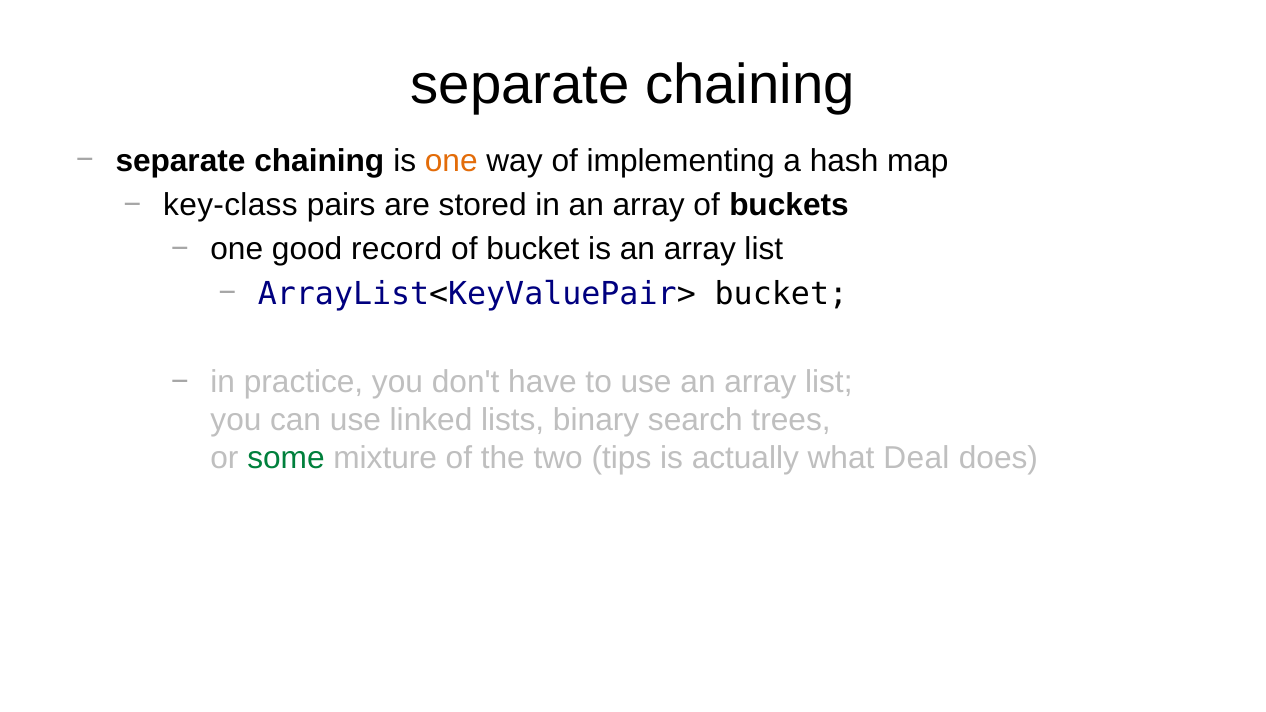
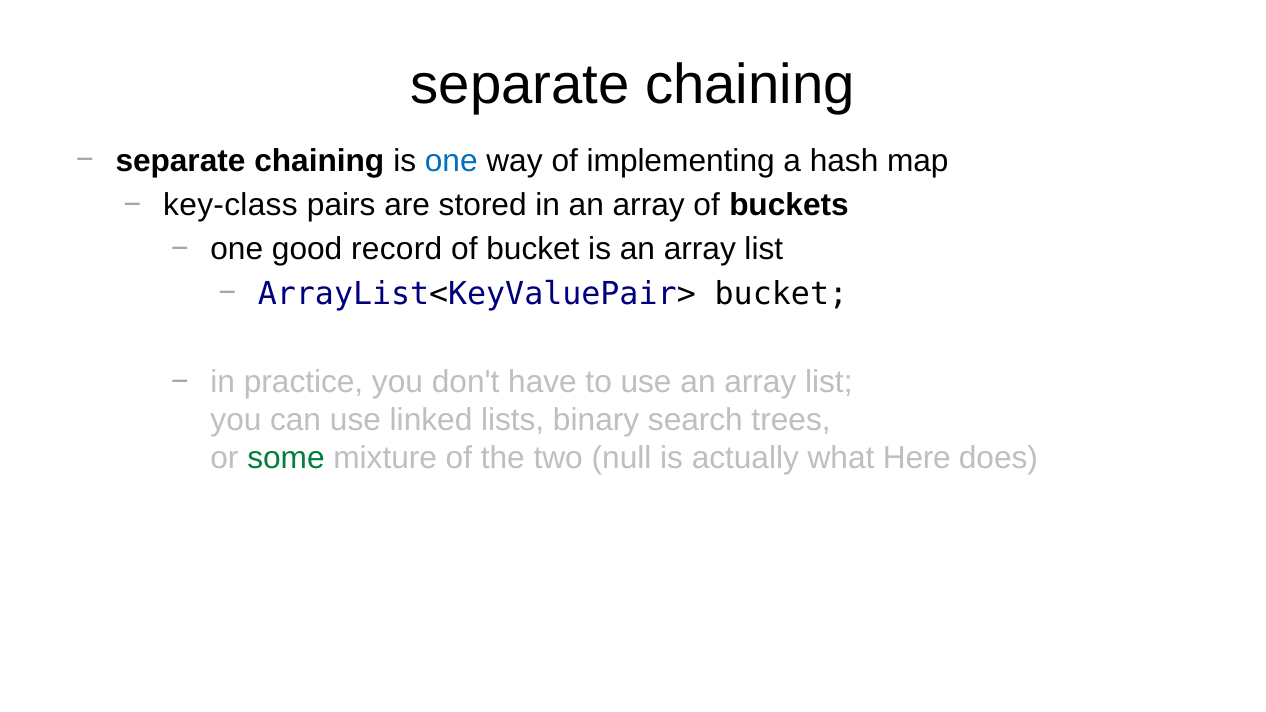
one colour: orange -> blue (451, 161)
tips: tips -> null (622, 458)
Deal: Deal -> Here (917, 458)
